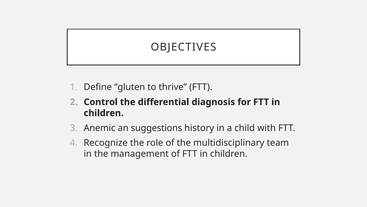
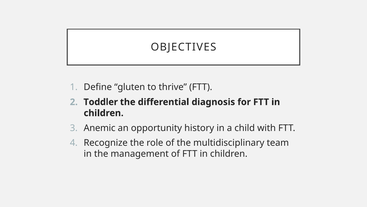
Control: Control -> Toddler (101, 102)
suggestions: suggestions -> opportunity (156, 128)
